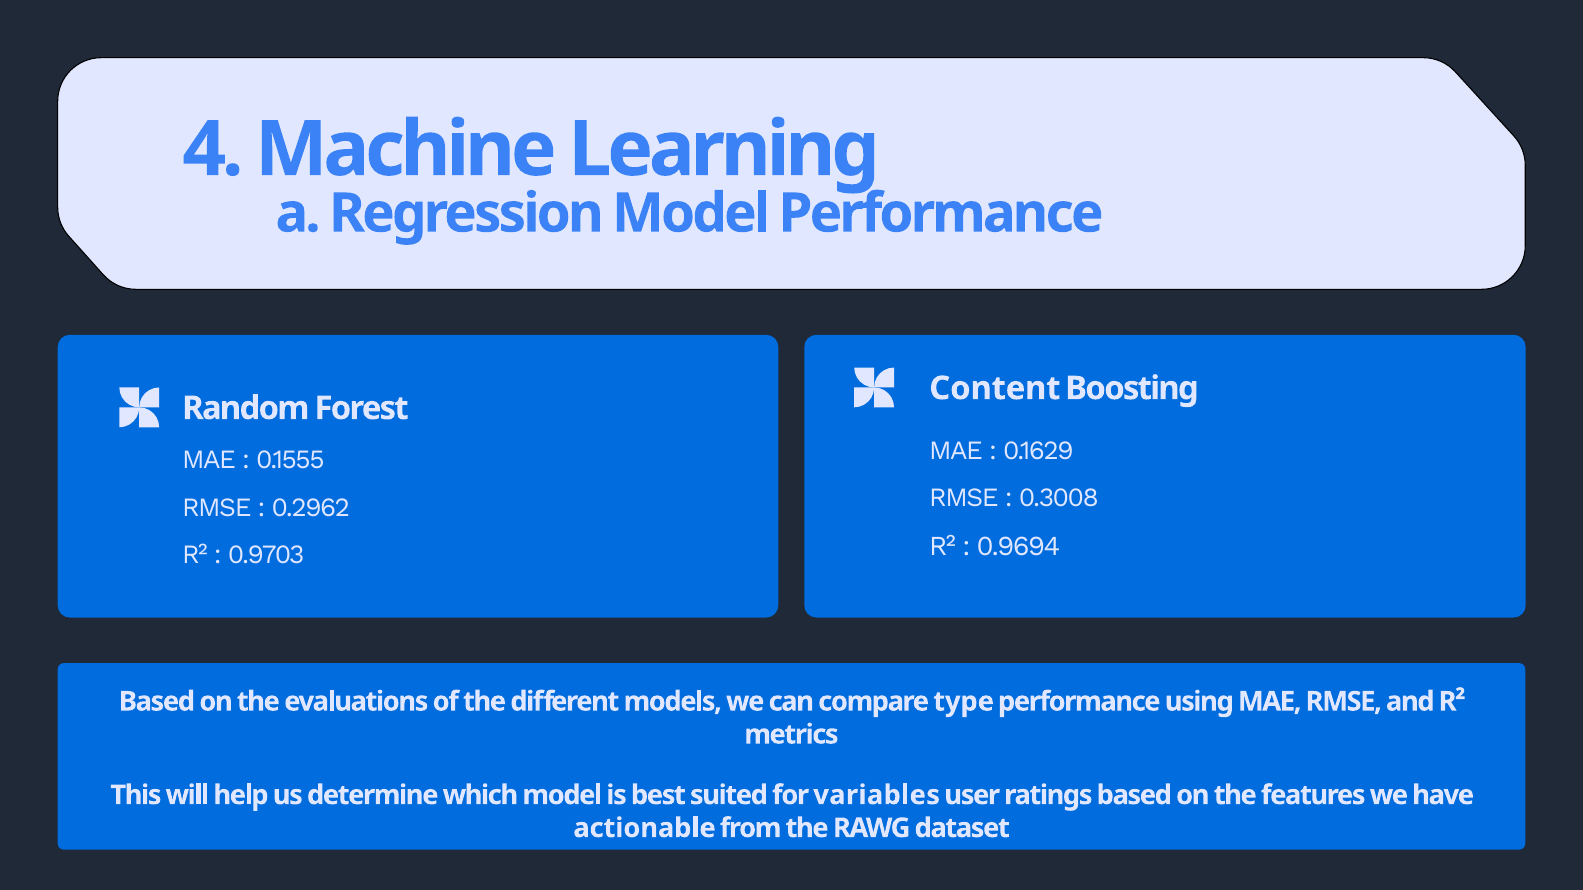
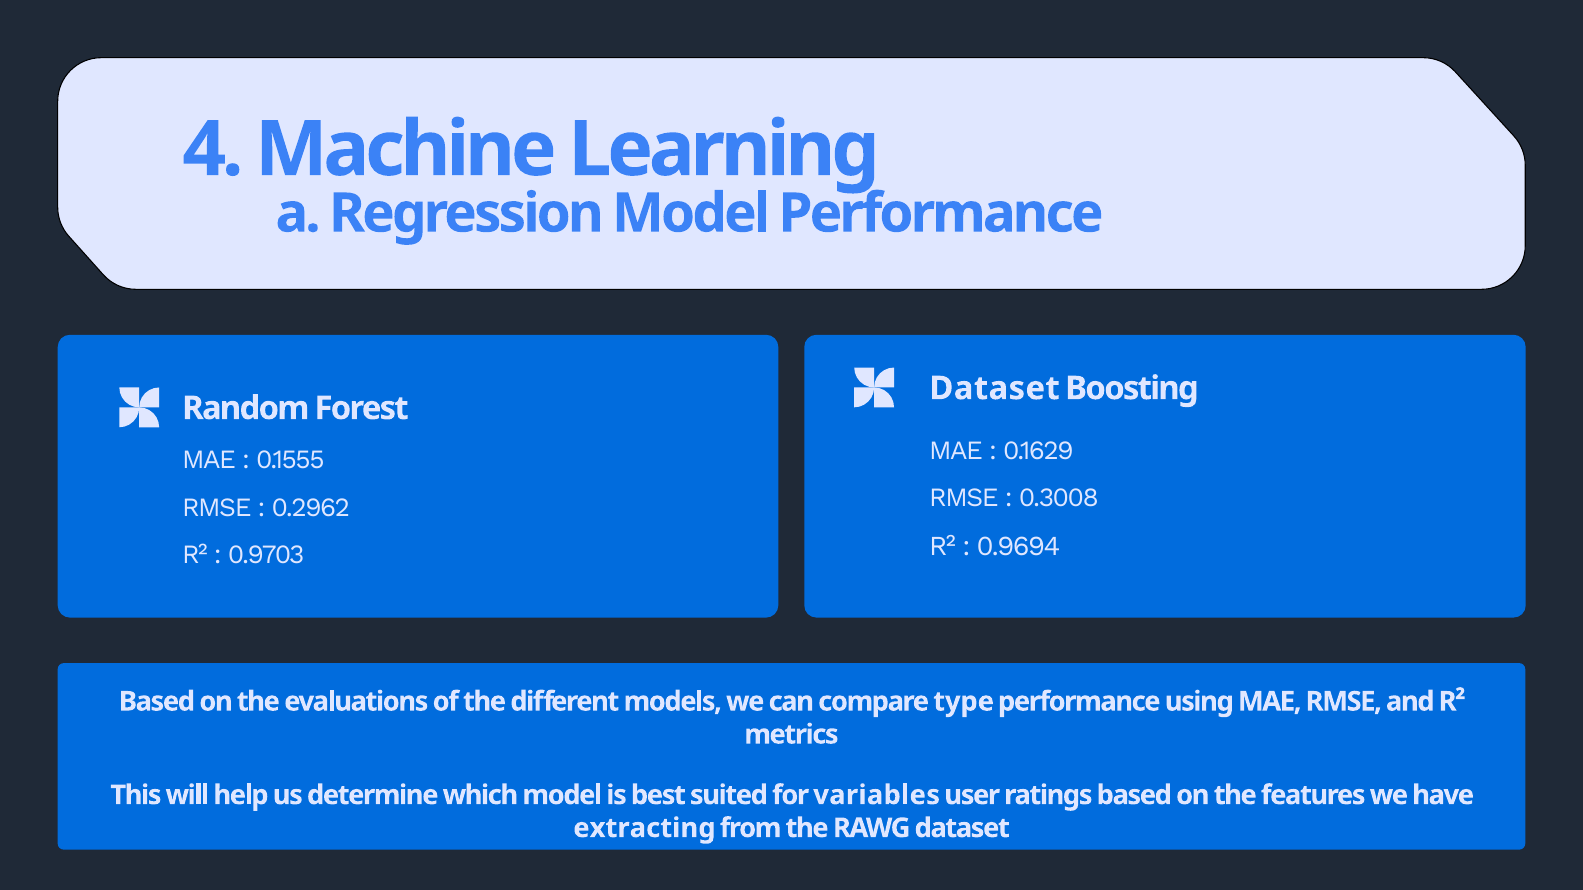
Content: Content -> Dataset (995, 389)
actionable: actionable -> extracting (644, 828)
